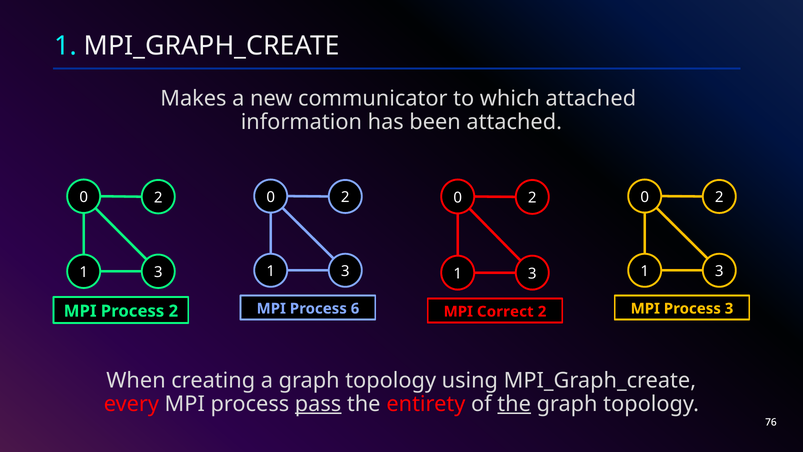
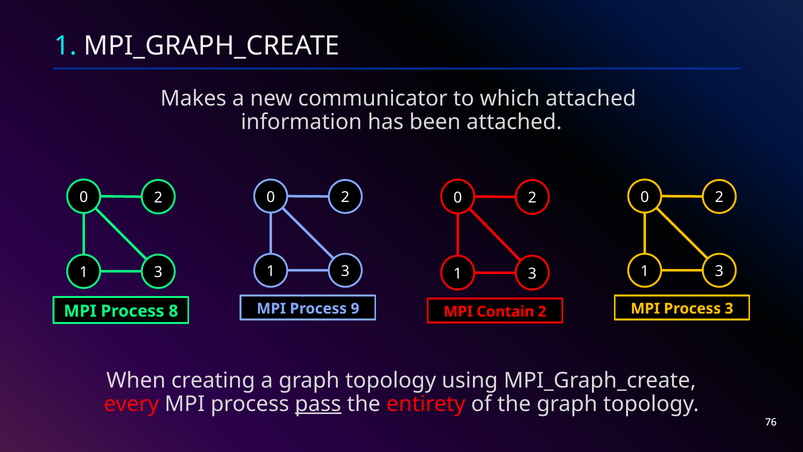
6: 6 -> 9 (355, 308)
Process 2: 2 -> 8 (173, 311)
Correct: Correct -> Contain (505, 311)
the underline: present -> none (514, 404)
